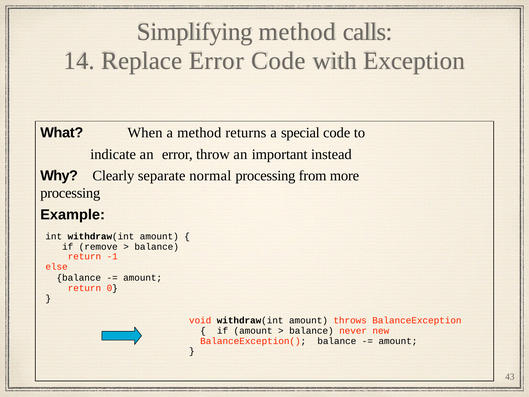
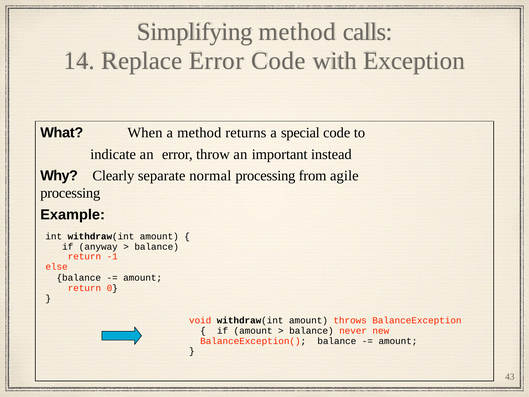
more: more -> agile (344, 176)
remove: remove -> anyway (98, 247)
